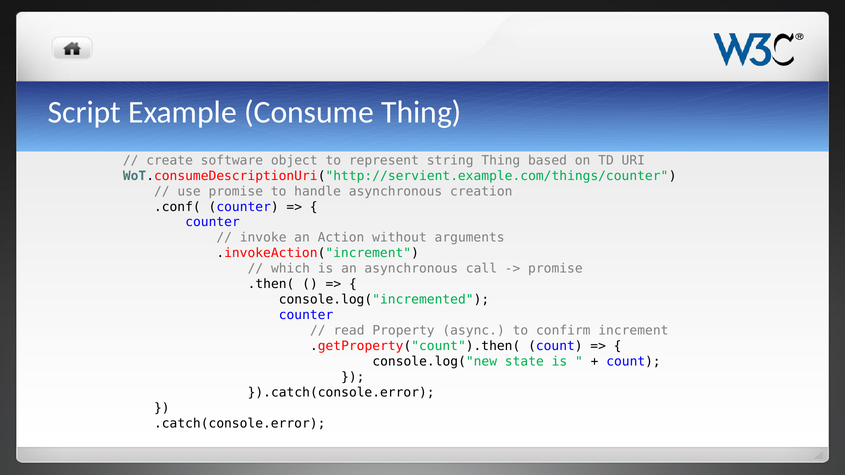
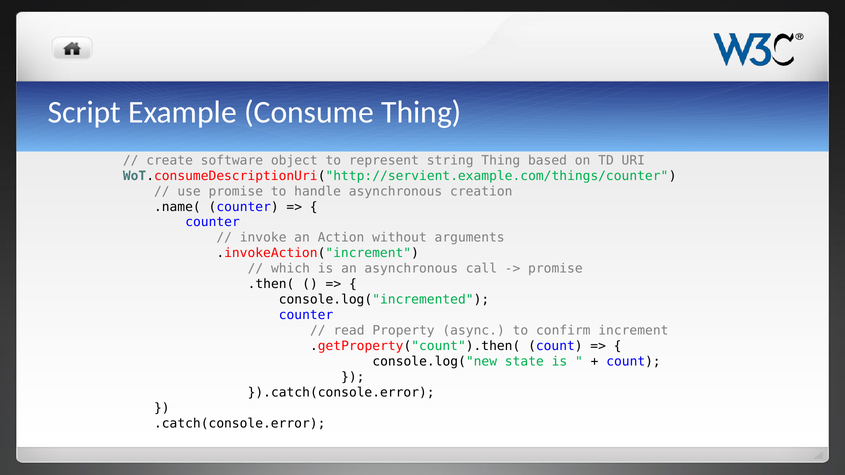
.conf(: .conf( -> .name( (177, 207)
